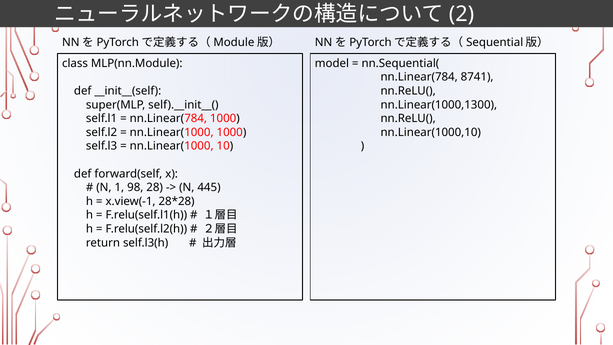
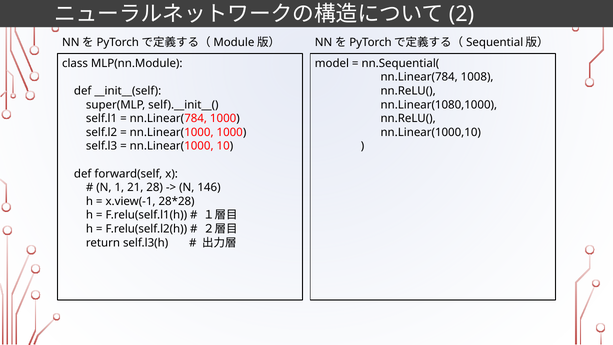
8741: 8741 -> 1008 (477, 77)
nn.Linear(1000,1300: nn.Linear(1000,1300 -> nn.Linear(1080,1000 (439, 105)
98: 98 -> 21 (135, 187)
445: 445 -> 146 (209, 187)
